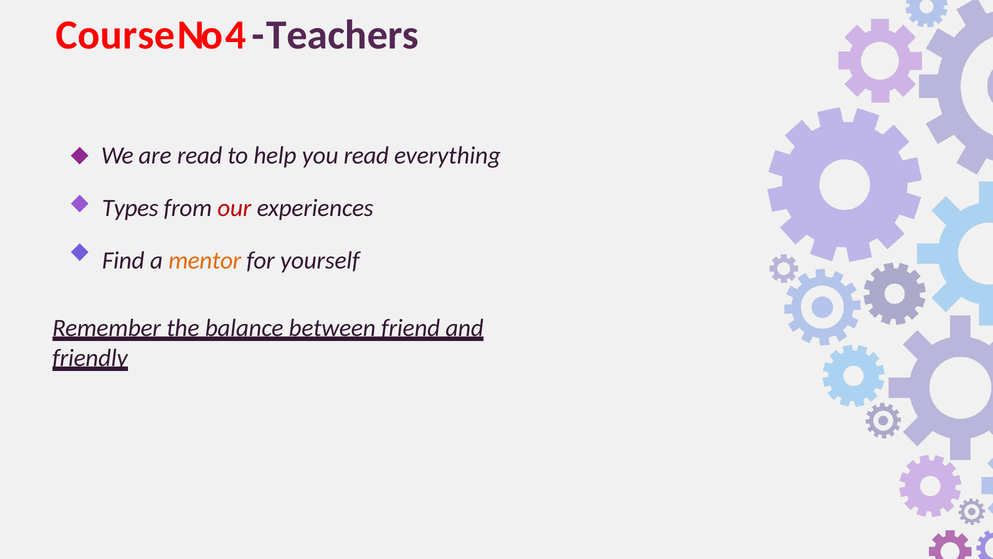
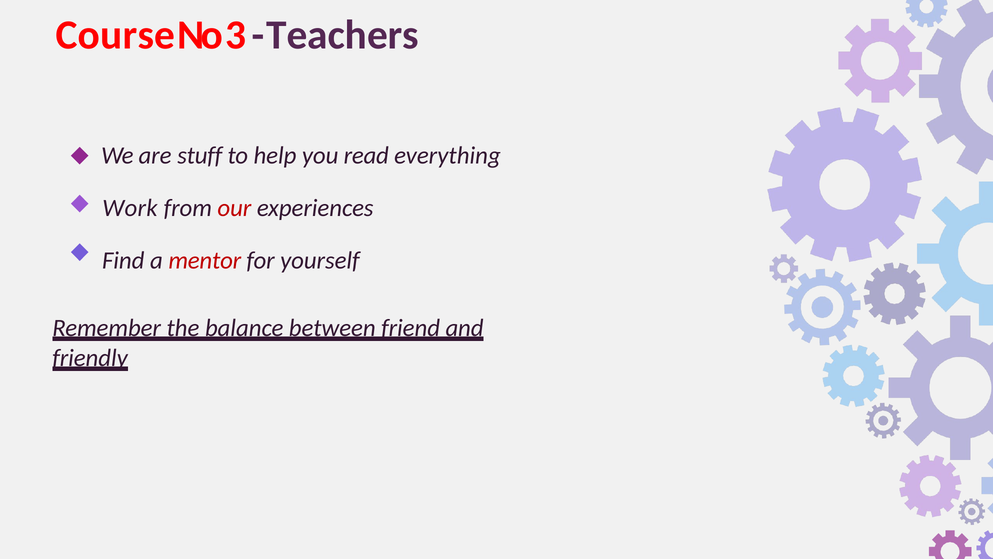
4: 4 -> 3 (235, 35)
are read: read -> stuff (200, 156)
Types: Types -> Work (130, 208)
mentor colour: orange -> red (205, 260)
